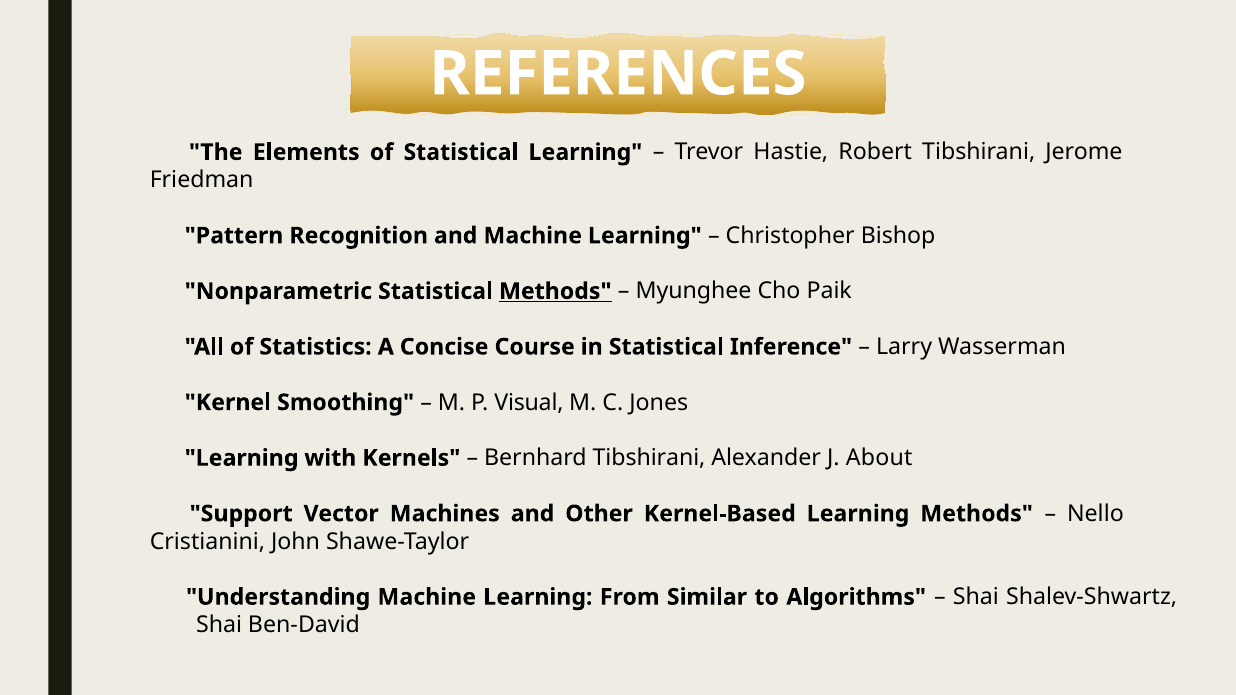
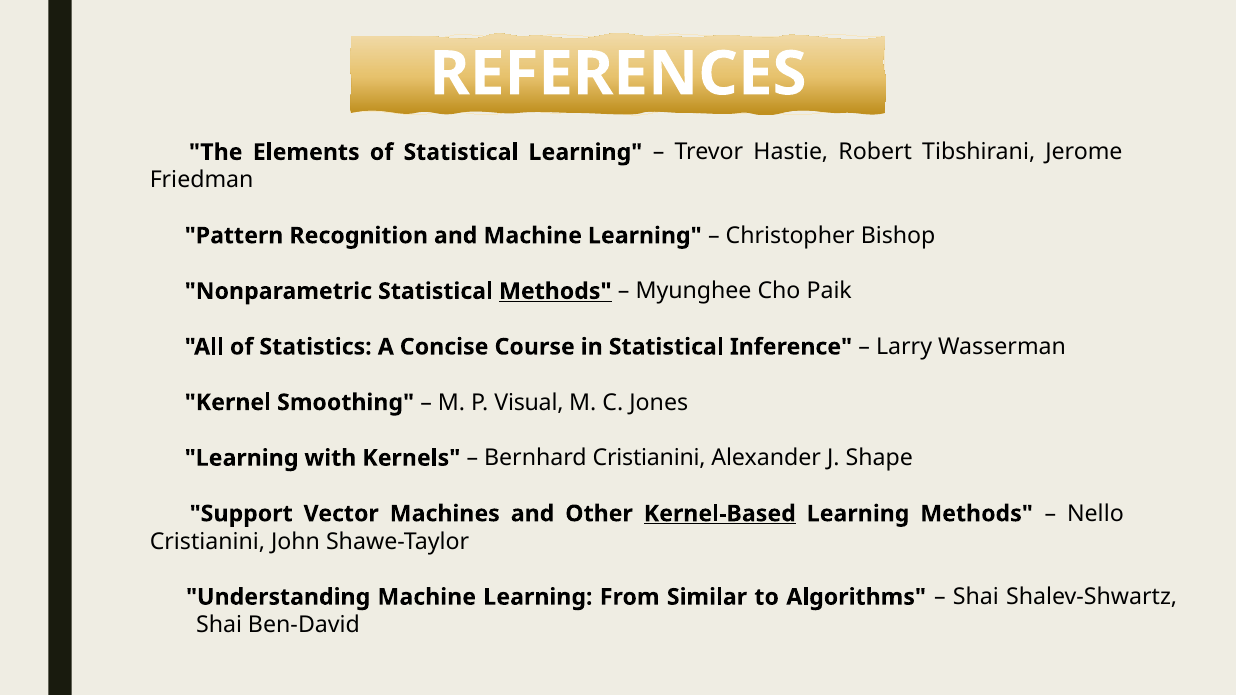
Bernhard Tibshirani: Tibshirani -> Cristianini (649, 458)
About: About -> Shape (879, 458)
Kernel-Based underline: none -> present (720, 514)
